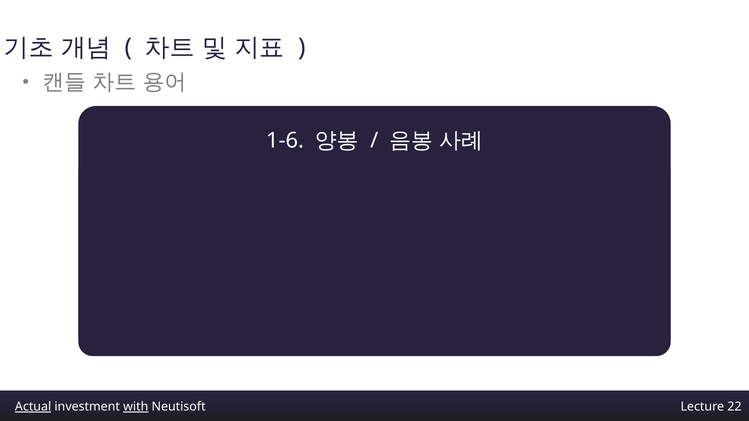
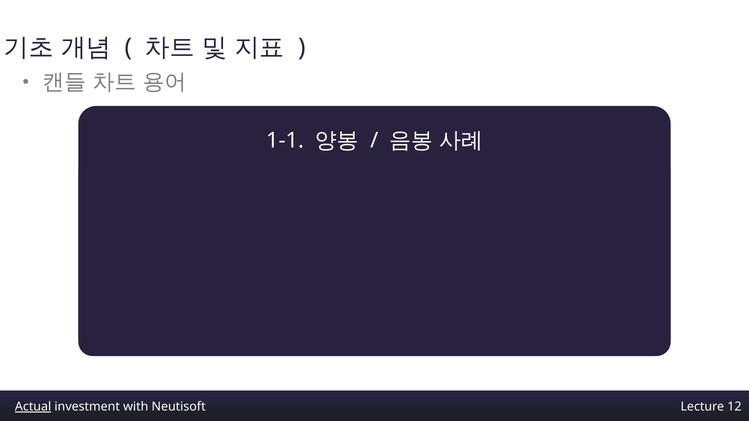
1-6: 1-6 -> 1-1 (285, 140)
with underline: present -> none (136, 407)
22: 22 -> 12 (734, 407)
